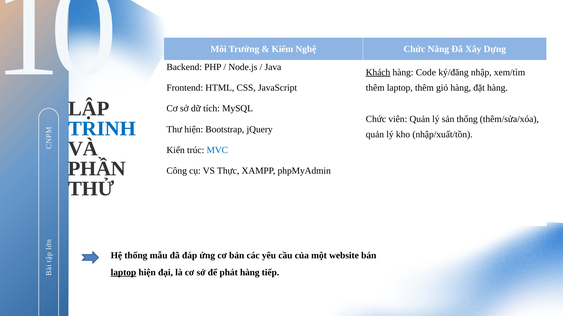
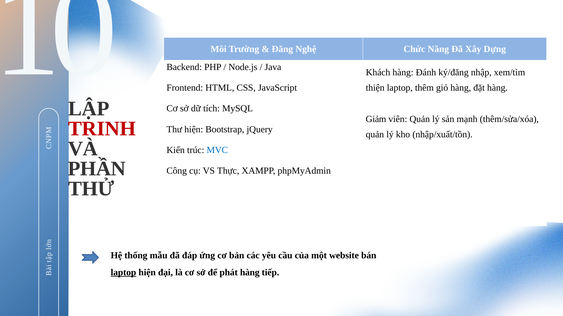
Kiếm: Kiếm -> Đăng (282, 49)
Khách underline: present -> none (378, 72)
Code: Code -> Đánh (426, 72)
thêm: thêm -> thiện (375, 88)
Chức: Chức -> Giảm (376, 119)
sản thống: thống -> mạnh (467, 119)
TRINH colour: blue -> red (102, 129)
